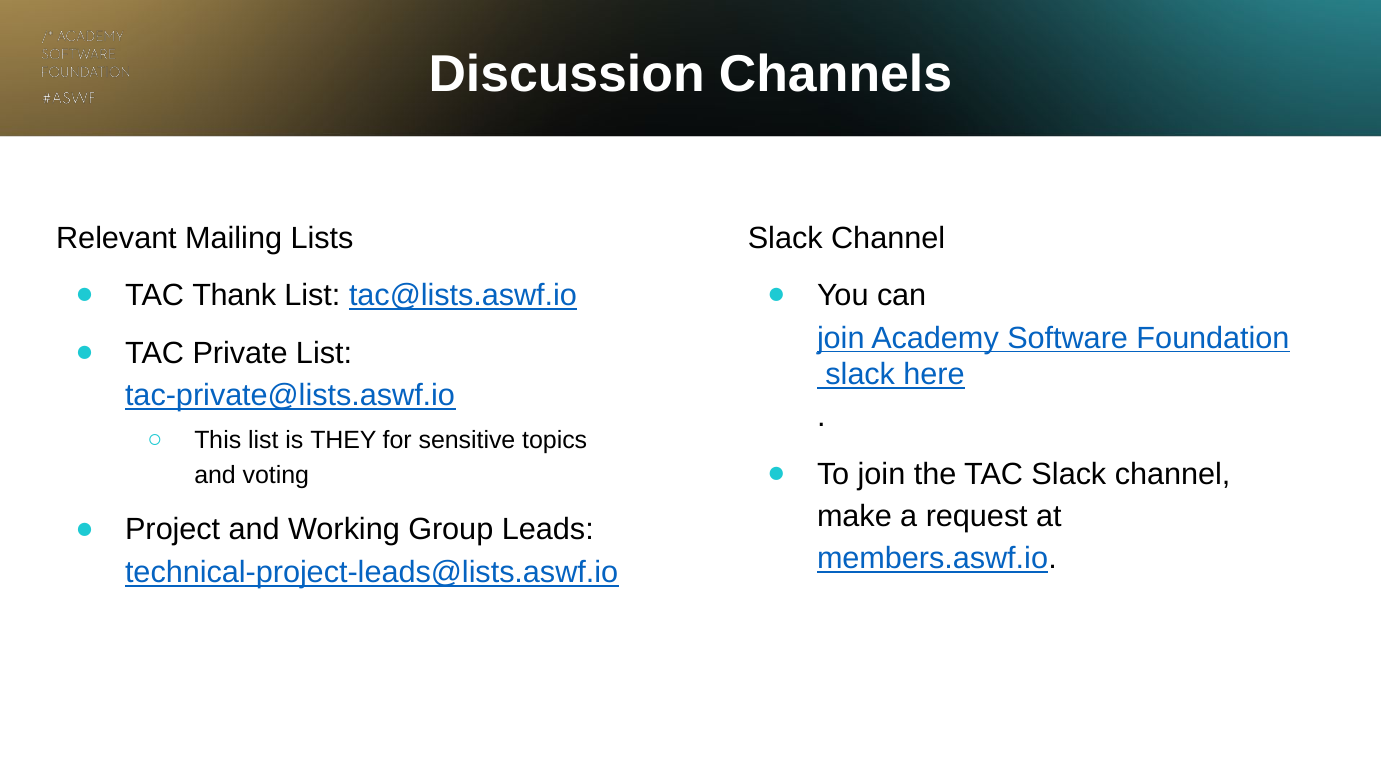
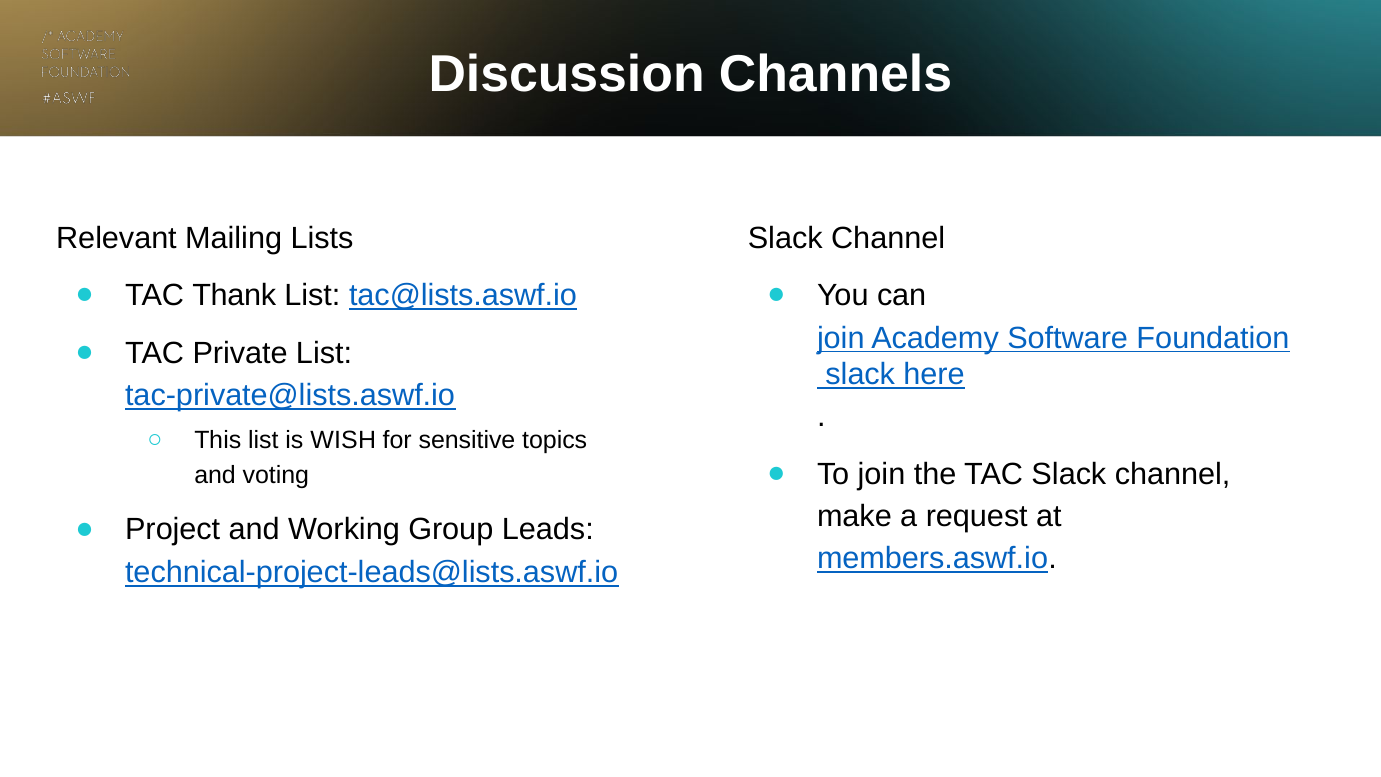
THEY: THEY -> WISH (343, 441)
